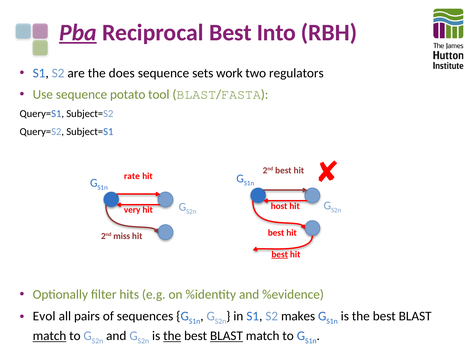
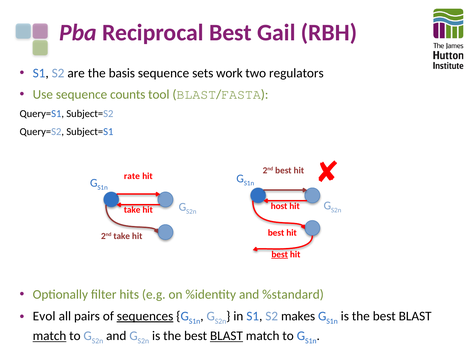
Pba underline: present -> none (78, 33)
Into: Into -> Gail (276, 33)
does: does -> basis (122, 73)
potato: potato -> counts (128, 95)
very: very -> take (132, 210)
2nd miss: miss -> take (122, 236)
%evidence: %evidence -> %standard (293, 295)
sequences underline: none -> present (145, 316)
the underline: present -> none (172, 336)
